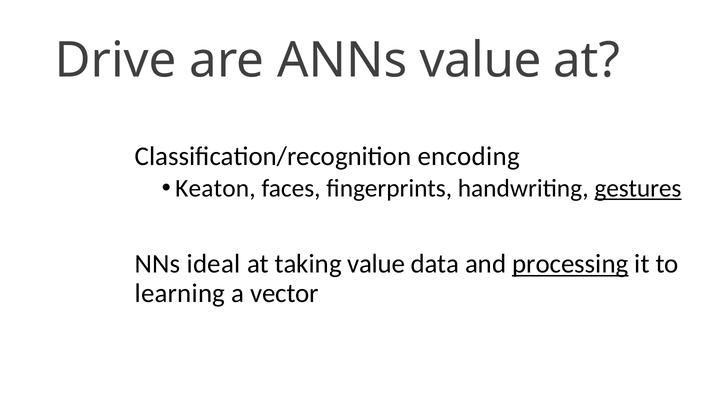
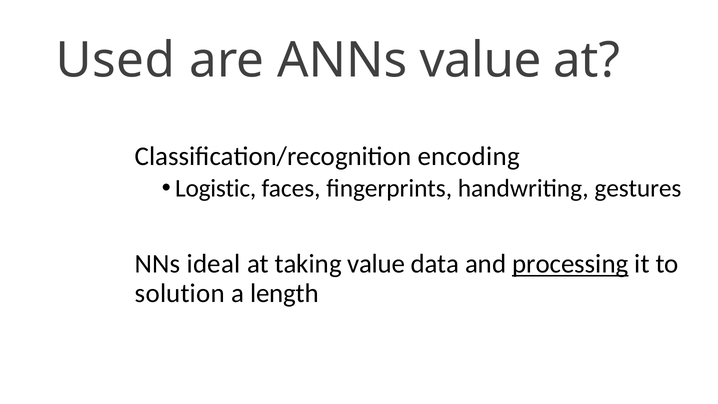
Drive: Drive -> Used (115, 60)
Keaton: Keaton -> Logistic (216, 188)
gestures underline: present -> none (638, 188)
learning: learning -> solution (180, 293)
vector: vector -> length (284, 293)
